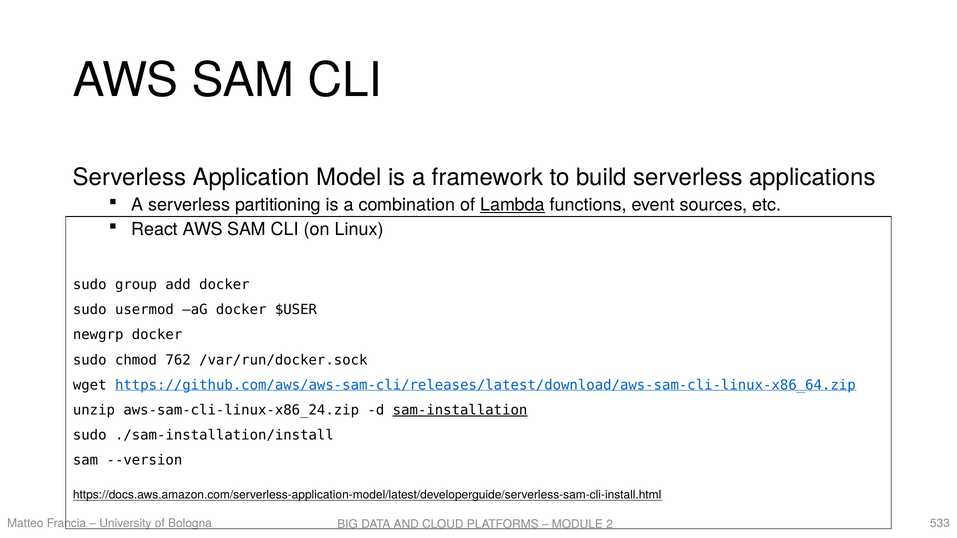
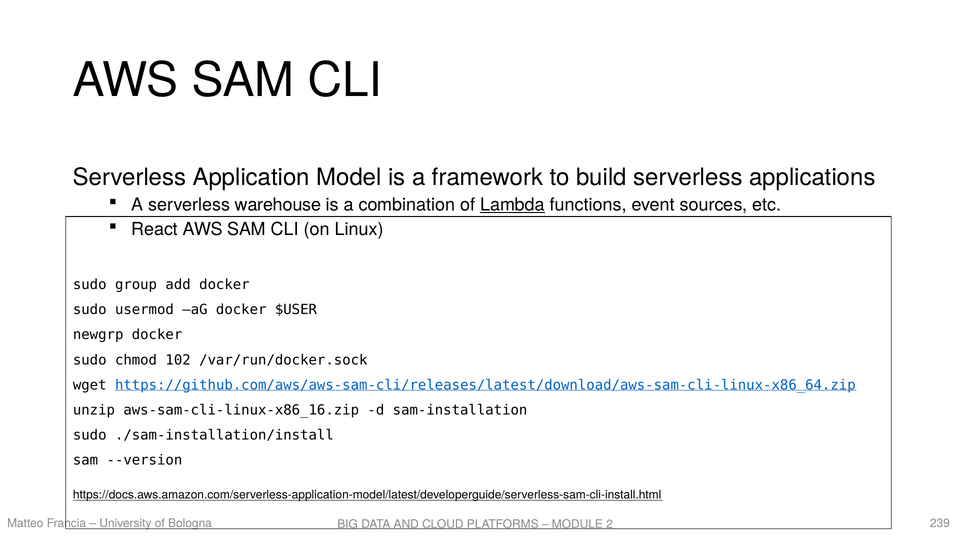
partitioning: partitioning -> warehouse (278, 205)
762: 762 -> 102 (178, 360)
aws-sam-cli-linux-x86_24.zip: aws-sam-cli-linux-x86_24.zip -> aws-sam-cli-linux-x86_16.zip (241, 410)
sam-installation underline: present -> none (460, 410)
533: 533 -> 239 (940, 523)
